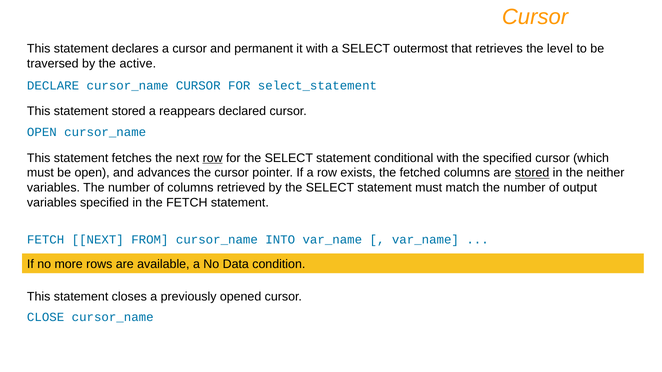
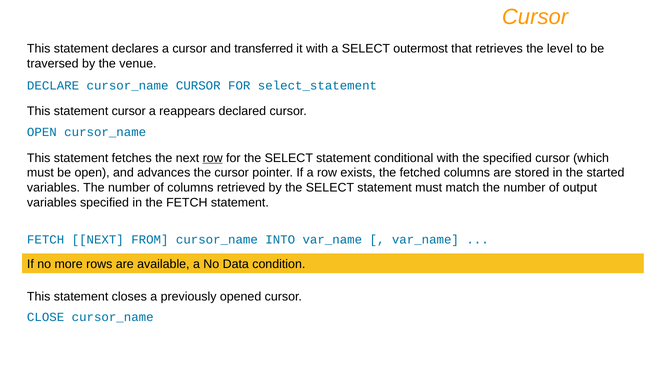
permanent: permanent -> transferred (264, 49)
active: active -> venue (138, 64)
statement stored: stored -> cursor (129, 111)
stored underline: present -> none (532, 173)
neither: neither -> started (605, 173)
